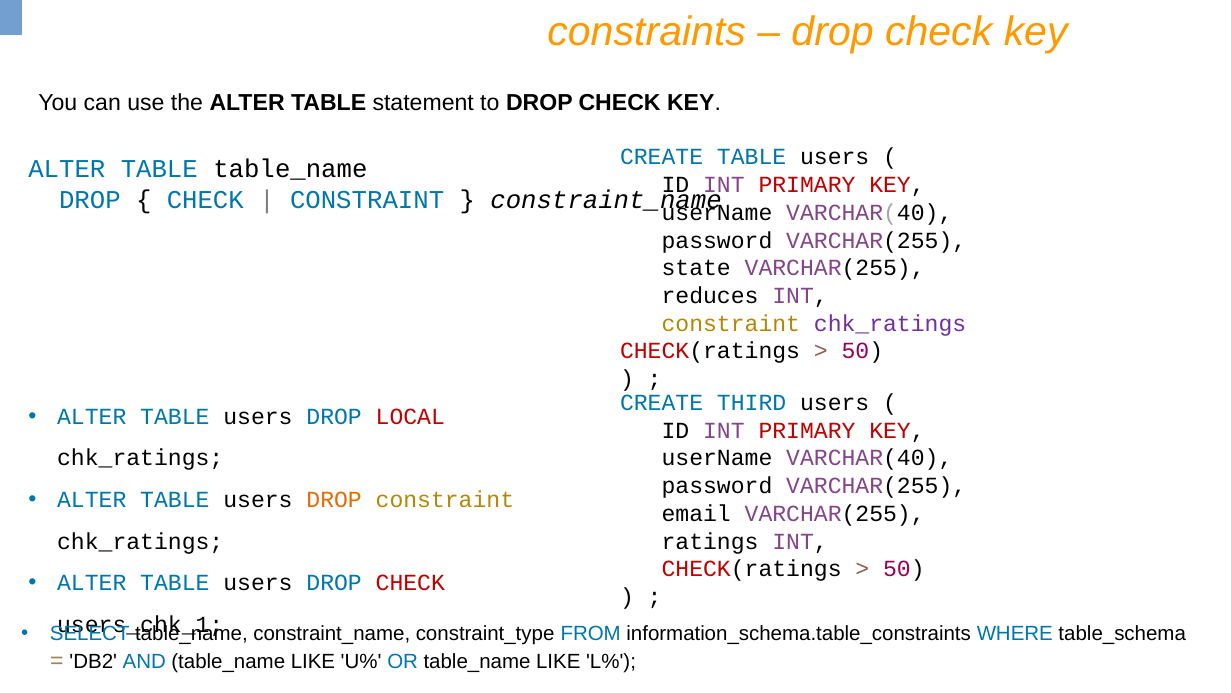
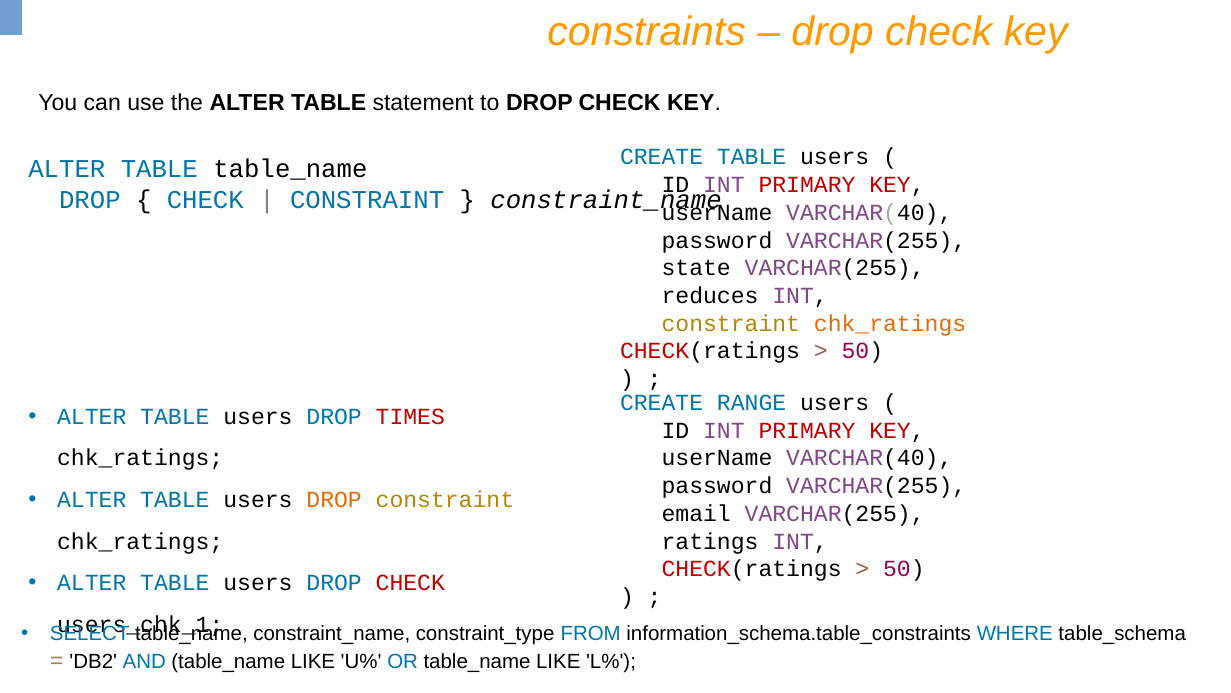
chk_ratings colour: purple -> orange (890, 323)
THIRD: THIRD -> RANGE (752, 403)
LOCAL: LOCAL -> TIMES (410, 416)
